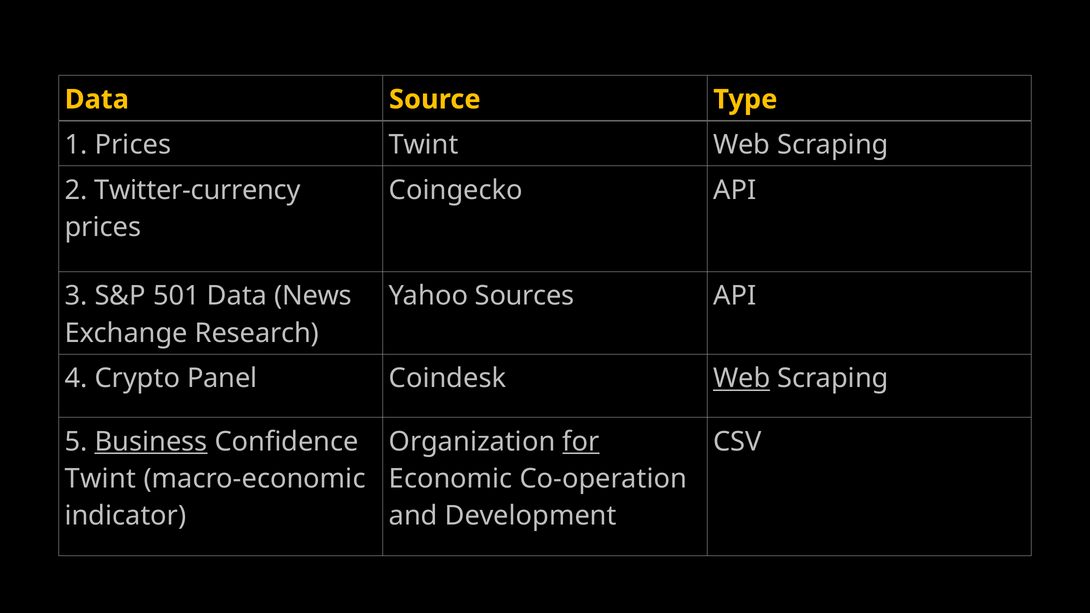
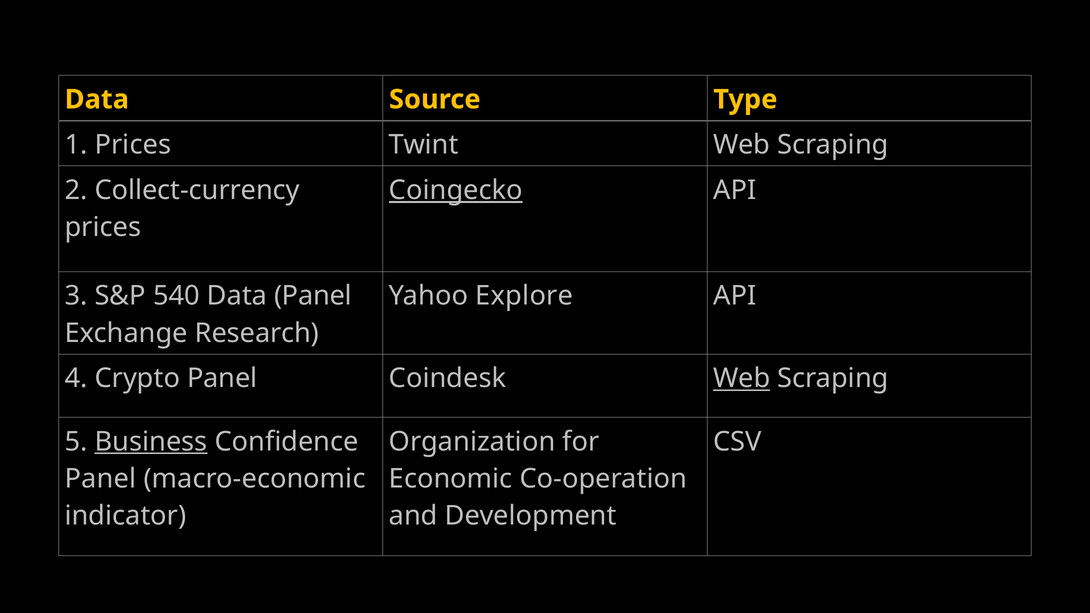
Twitter-currency: Twitter-currency -> Collect-currency (197, 190)
Coingecko underline: none -> present (456, 190)
501: 501 -> 540 (176, 296)
Data News: News -> Panel (313, 296)
Sources: Sources -> Explore (524, 296)
for underline: present -> none (581, 442)
Twint: Twint -> Panel (101, 479)
